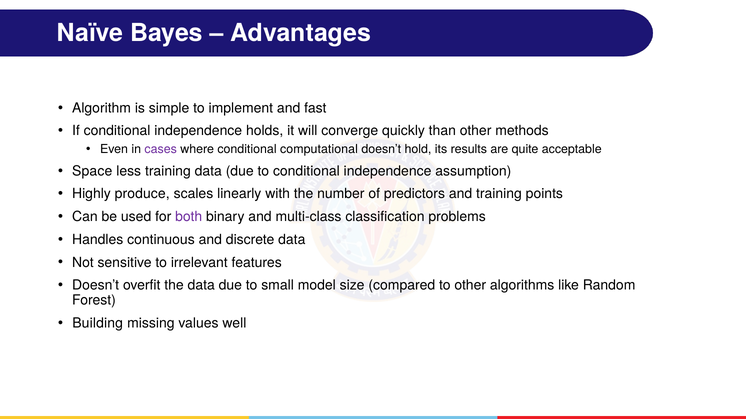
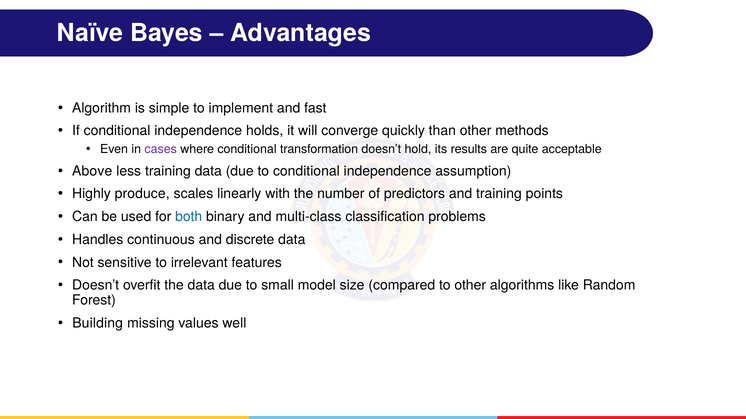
computational: computational -> transformation (319, 149)
Space: Space -> Above (92, 171)
both colour: purple -> blue (189, 217)
